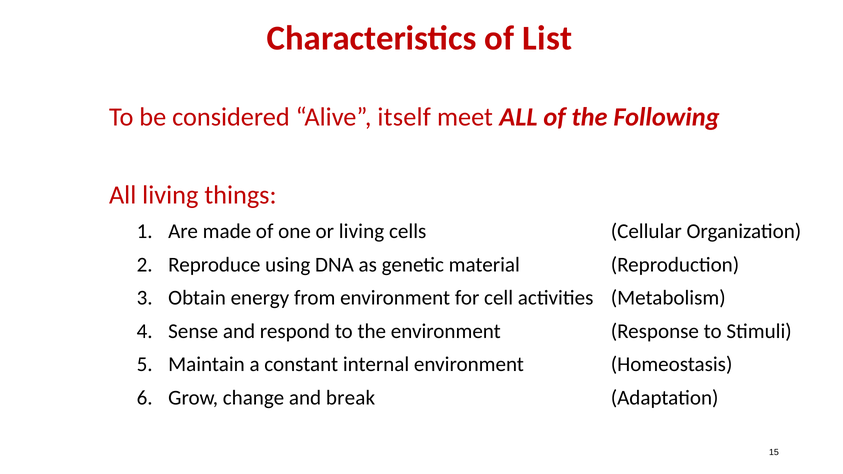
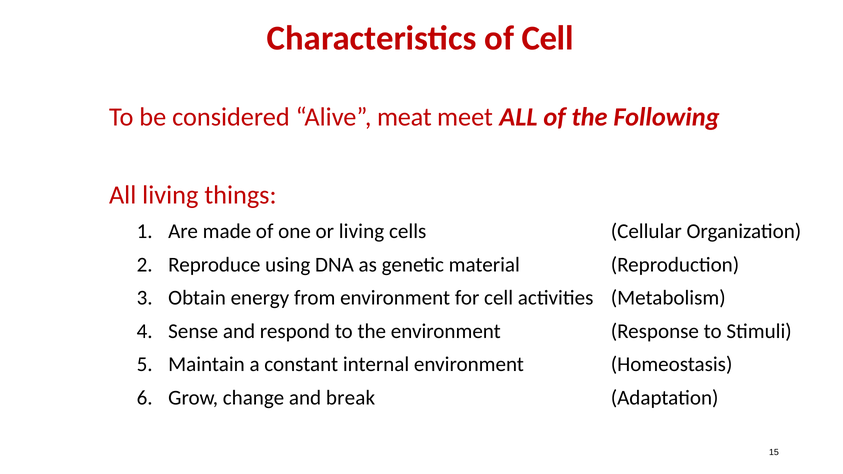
of List: List -> Cell (548, 39)
itself: itself -> meat (404, 117)
